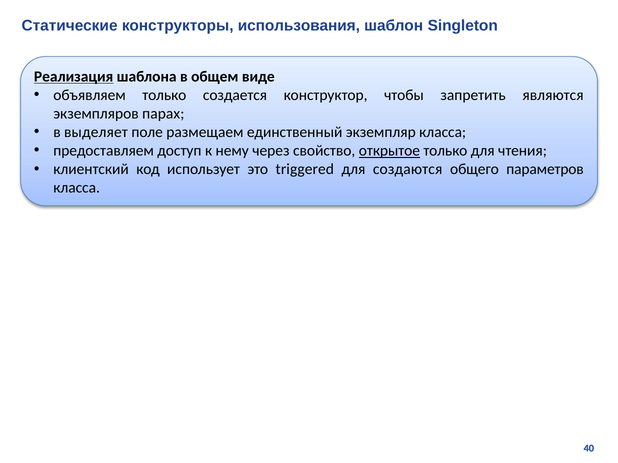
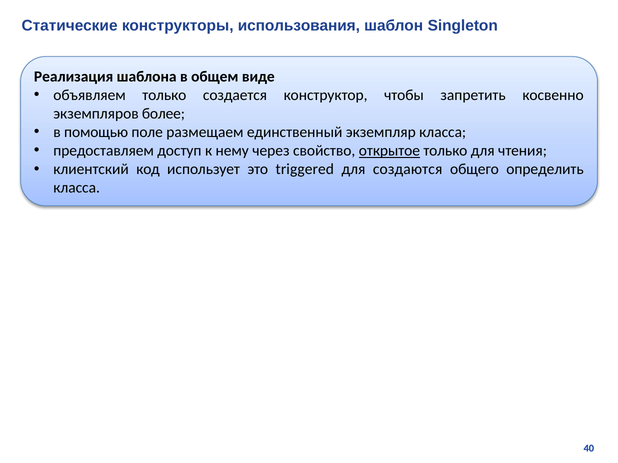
Реализация underline: present -> none (74, 77)
являются: являются -> косвенно (553, 95)
парах: парах -> более (163, 114)
выделяет: выделяет -> помощью (96, 132)
параметров: параметров -> определить (545, 169)
